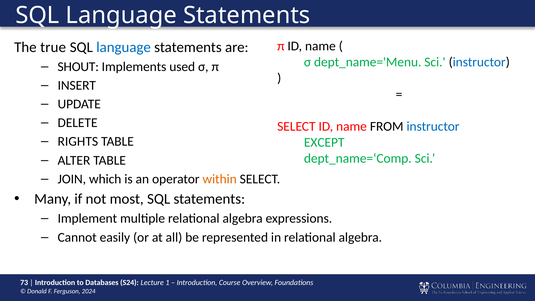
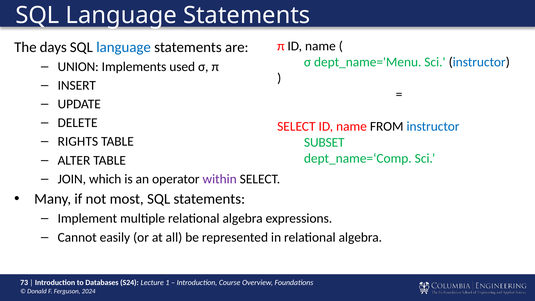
true: true -> days (53, 47)
SHOUT: SHOUT -> UNION (78, 67)
EXCEPT: EXCEPT -> SUBSET (324, 142)
within colour: orange -> purple (220, 179)
